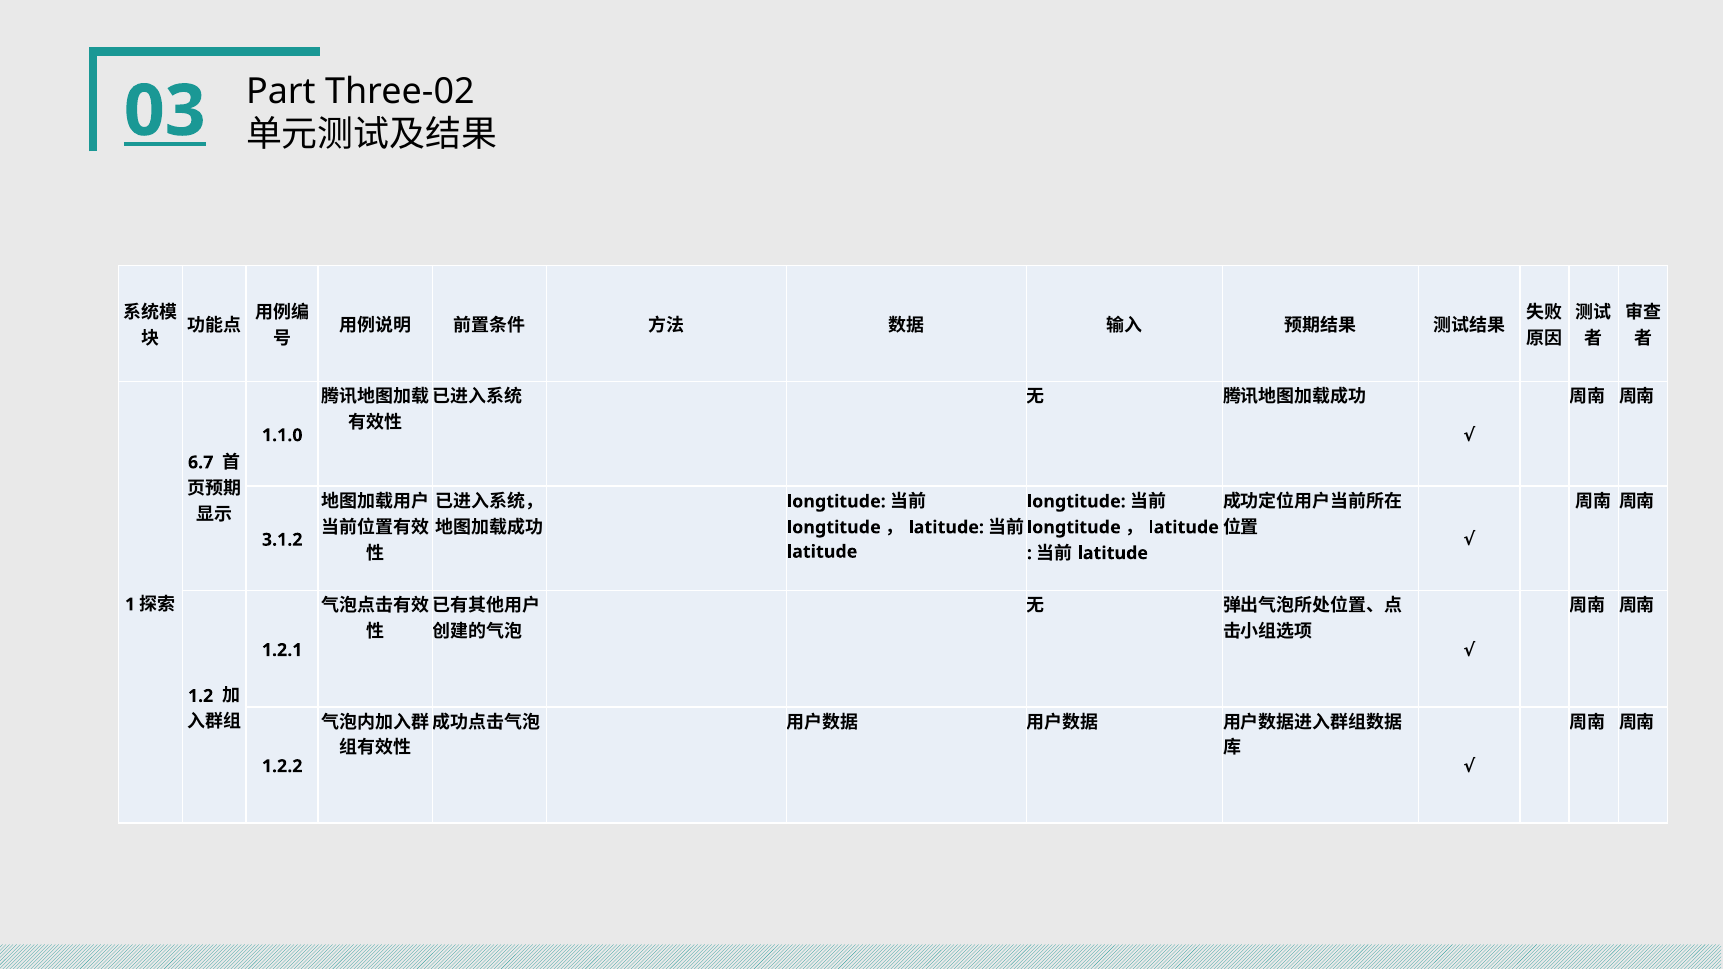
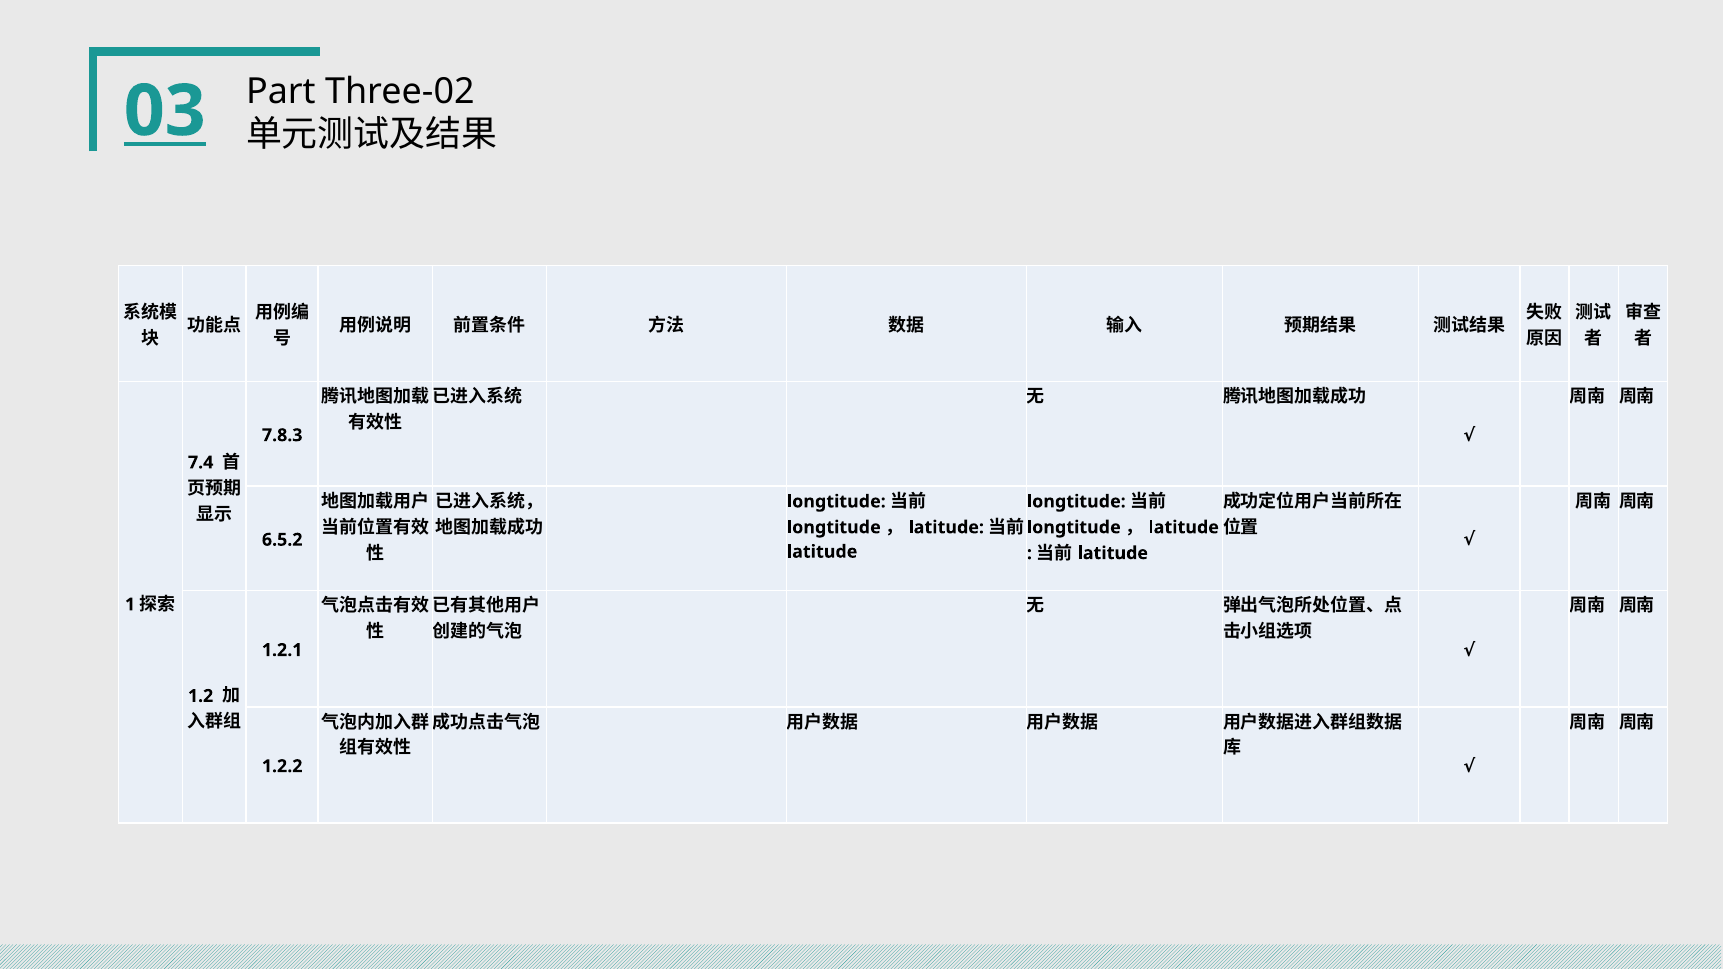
1.1.0: 1.1.0 -> 7.8.3 (282, 435)
6.7: 6.7 -> 7.4 (201, 463)
3.1.2: 3.1.2 -> 6.5.2 (282, 540)
